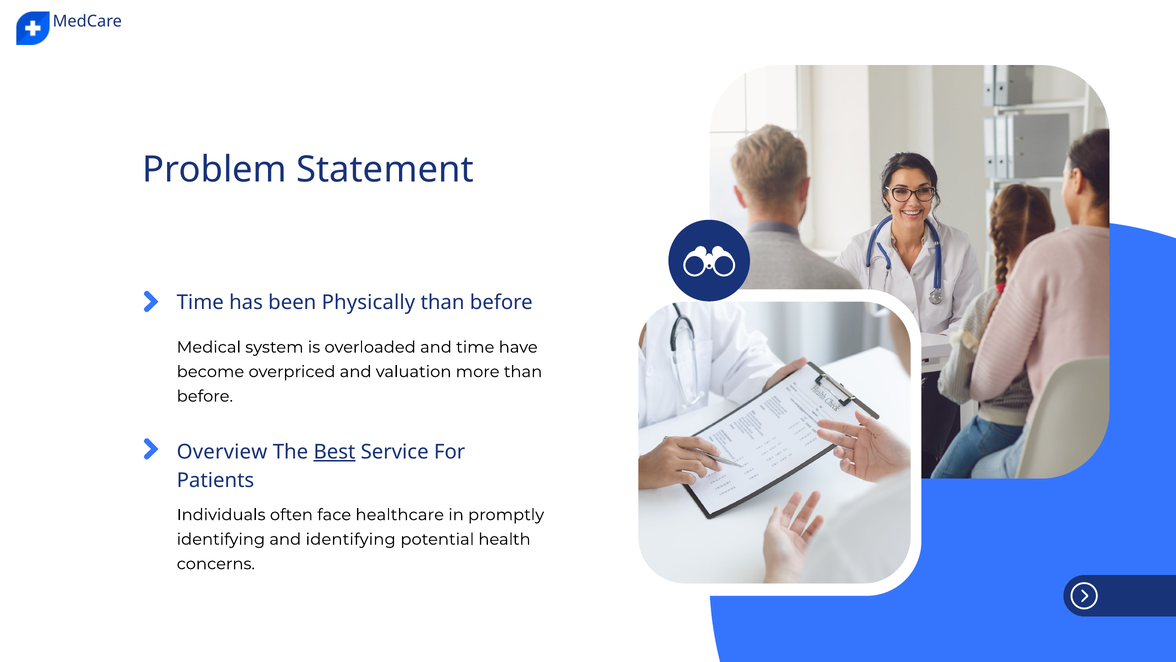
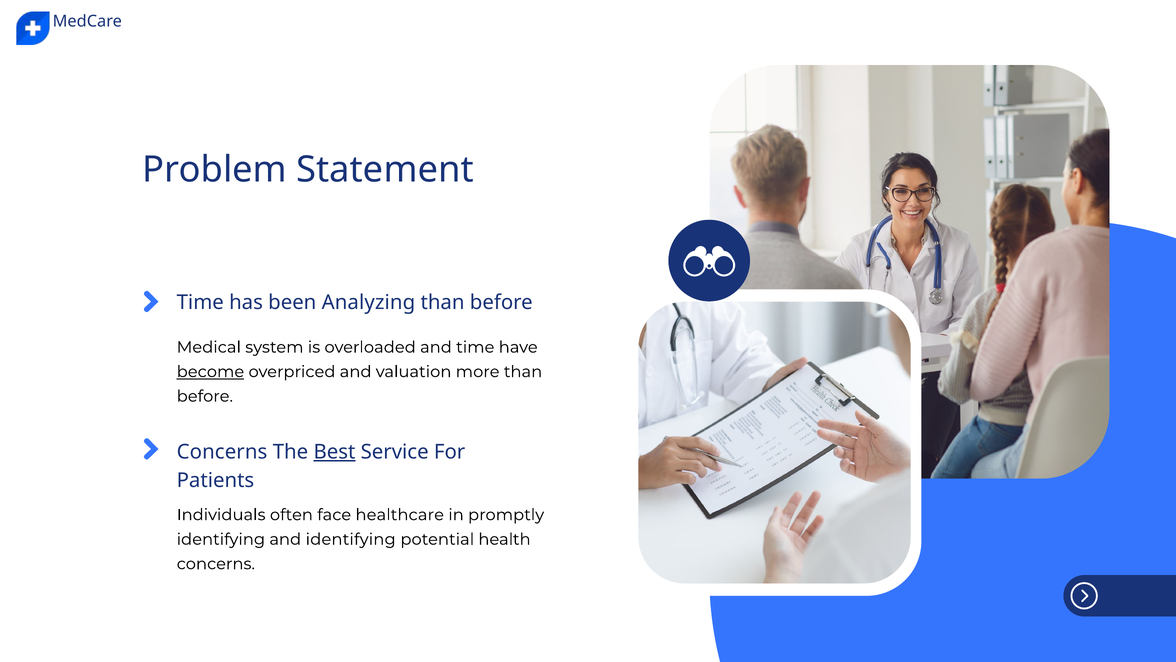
Physically: Physically -> Analyzing (368, 302)
become underline: none -> present (210, 371)
Overview: Overview -> Concerns (222, 452)
